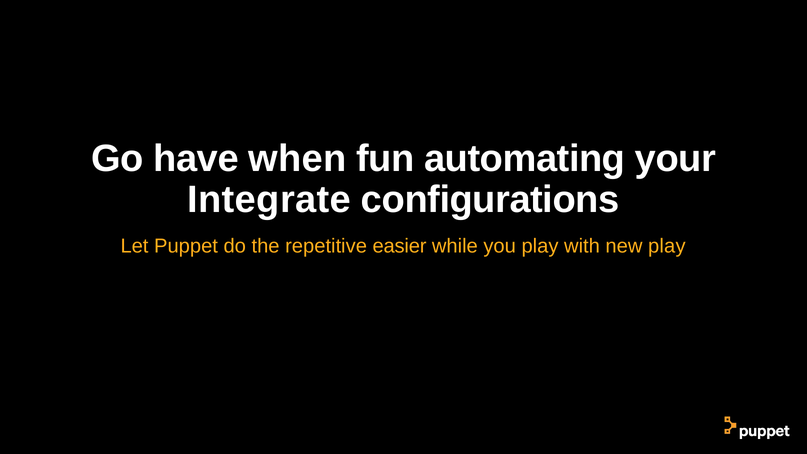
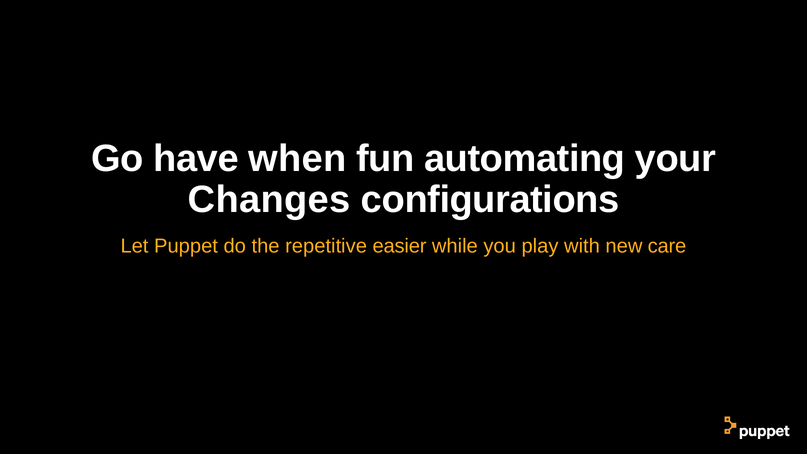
Integrate: Integrate -> Changes (269, 200)
new play: play -> care (667, 246)
